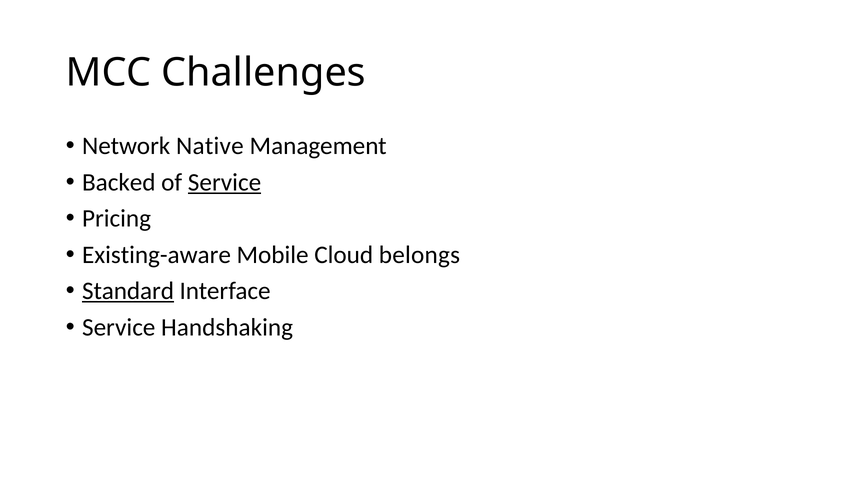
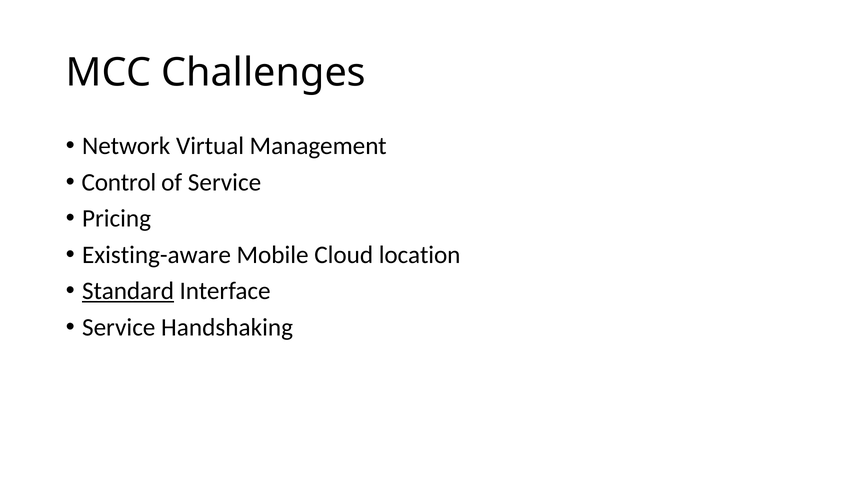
Native: Native -> Virtual (210, 146)
Backed: Backed -> Control (119, 182)
Service underline: present -> none (225, 182)
belongs: belongs -> location (420, 255)
